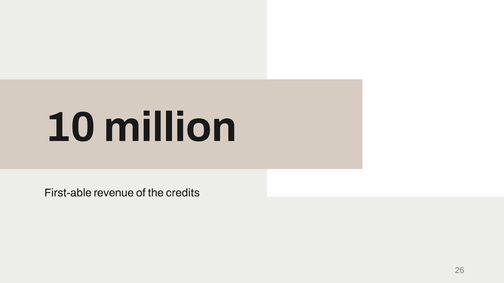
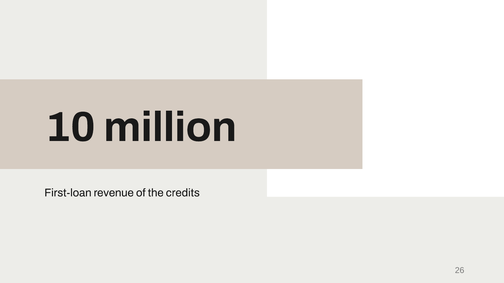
First-able: First-able -> First-loan (68, 193)
